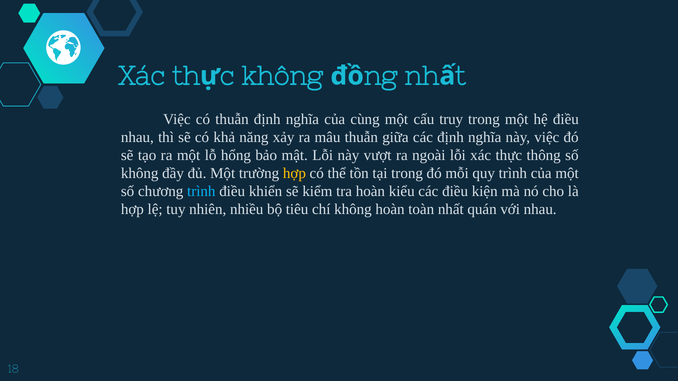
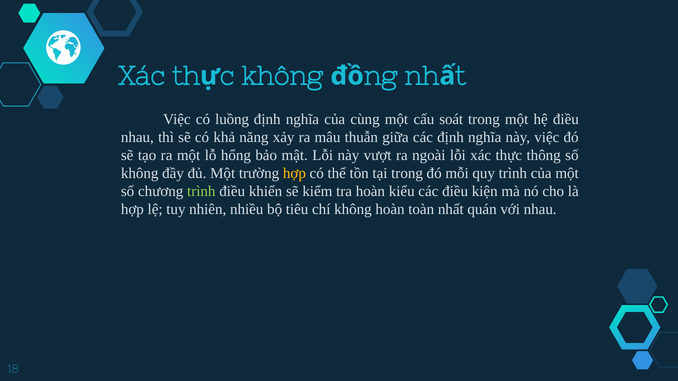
có thuẫn: thuẫn -> luồng (232, 119)
truy: truy -> soát (451, 119)
trình colour: light blue -> light green (201, 192)
